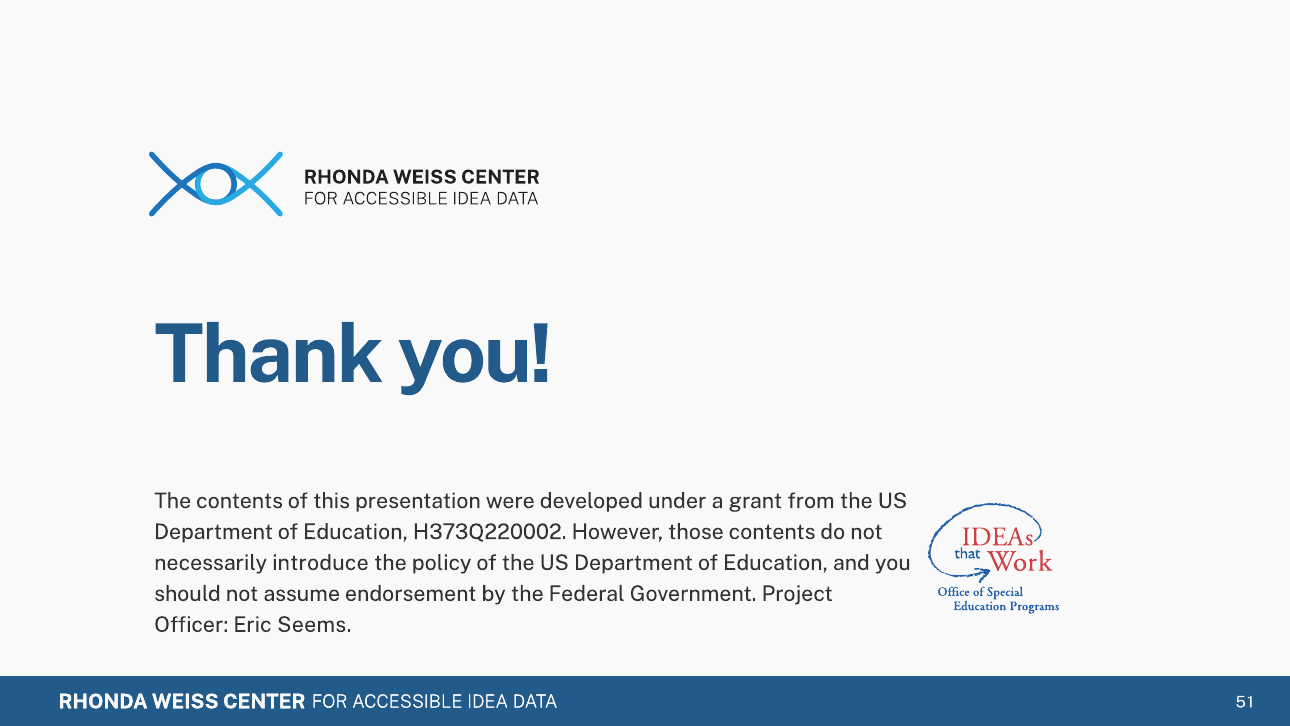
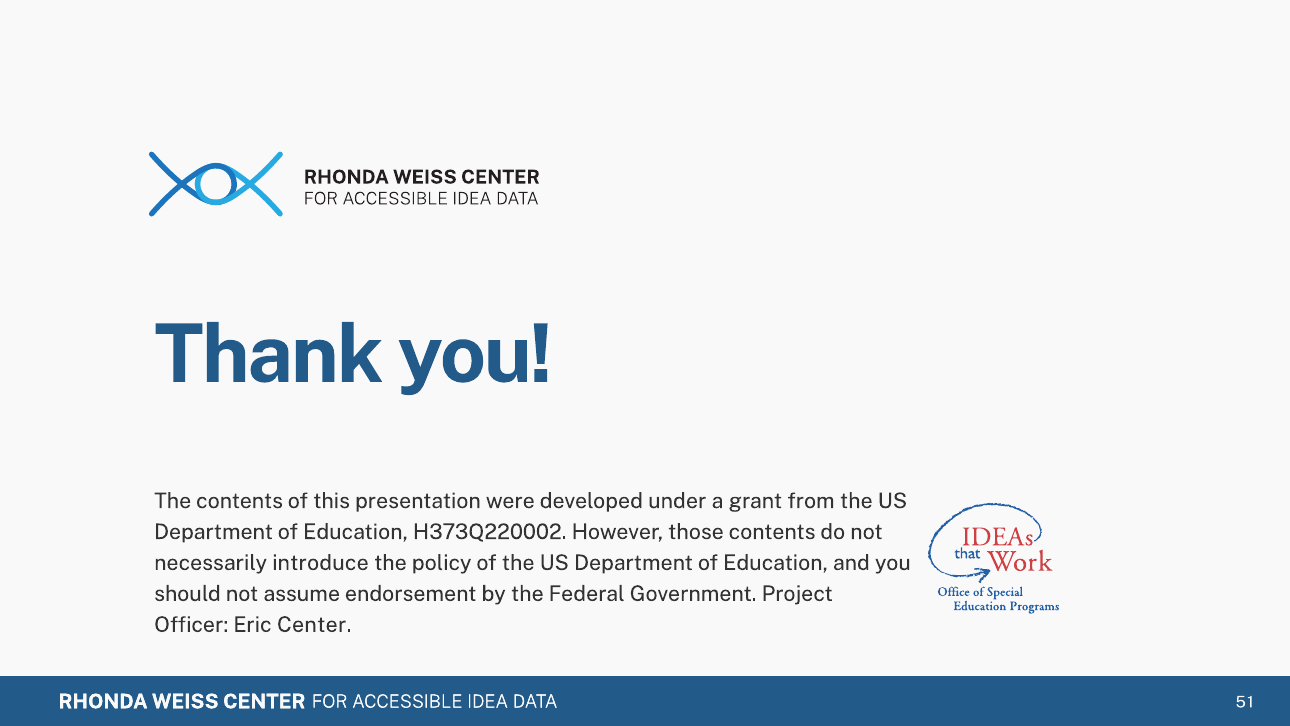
Seems: Seems -> Center (314, 624)
